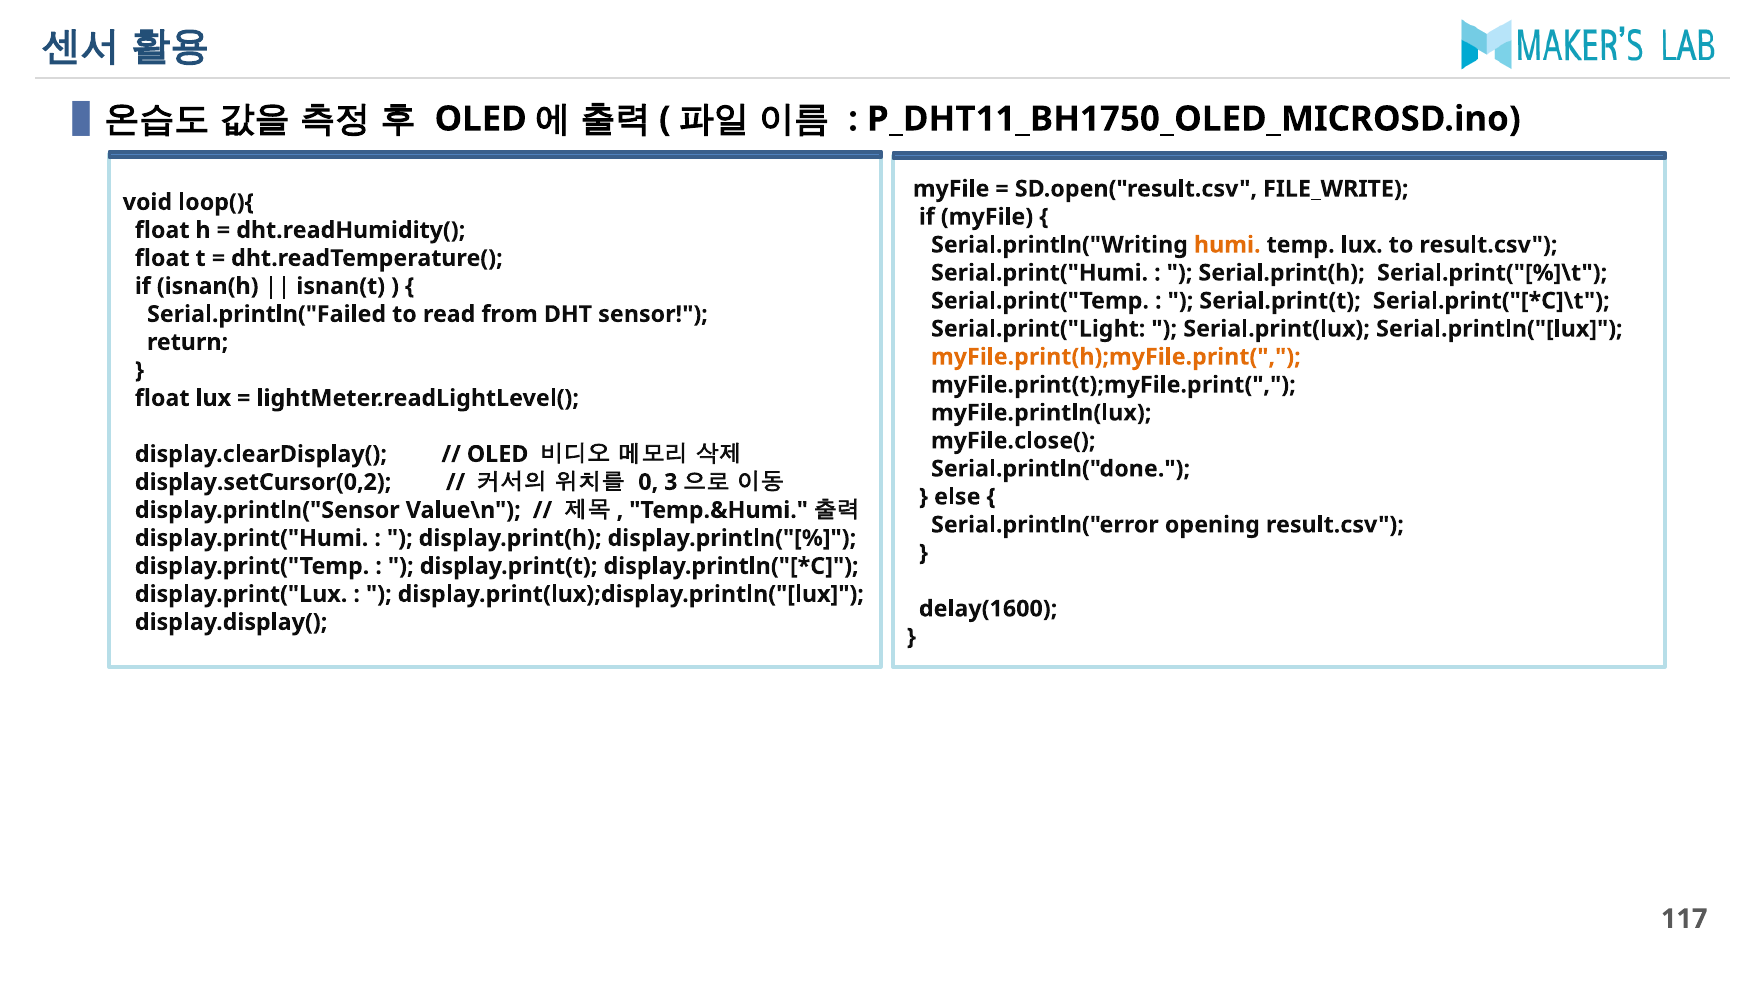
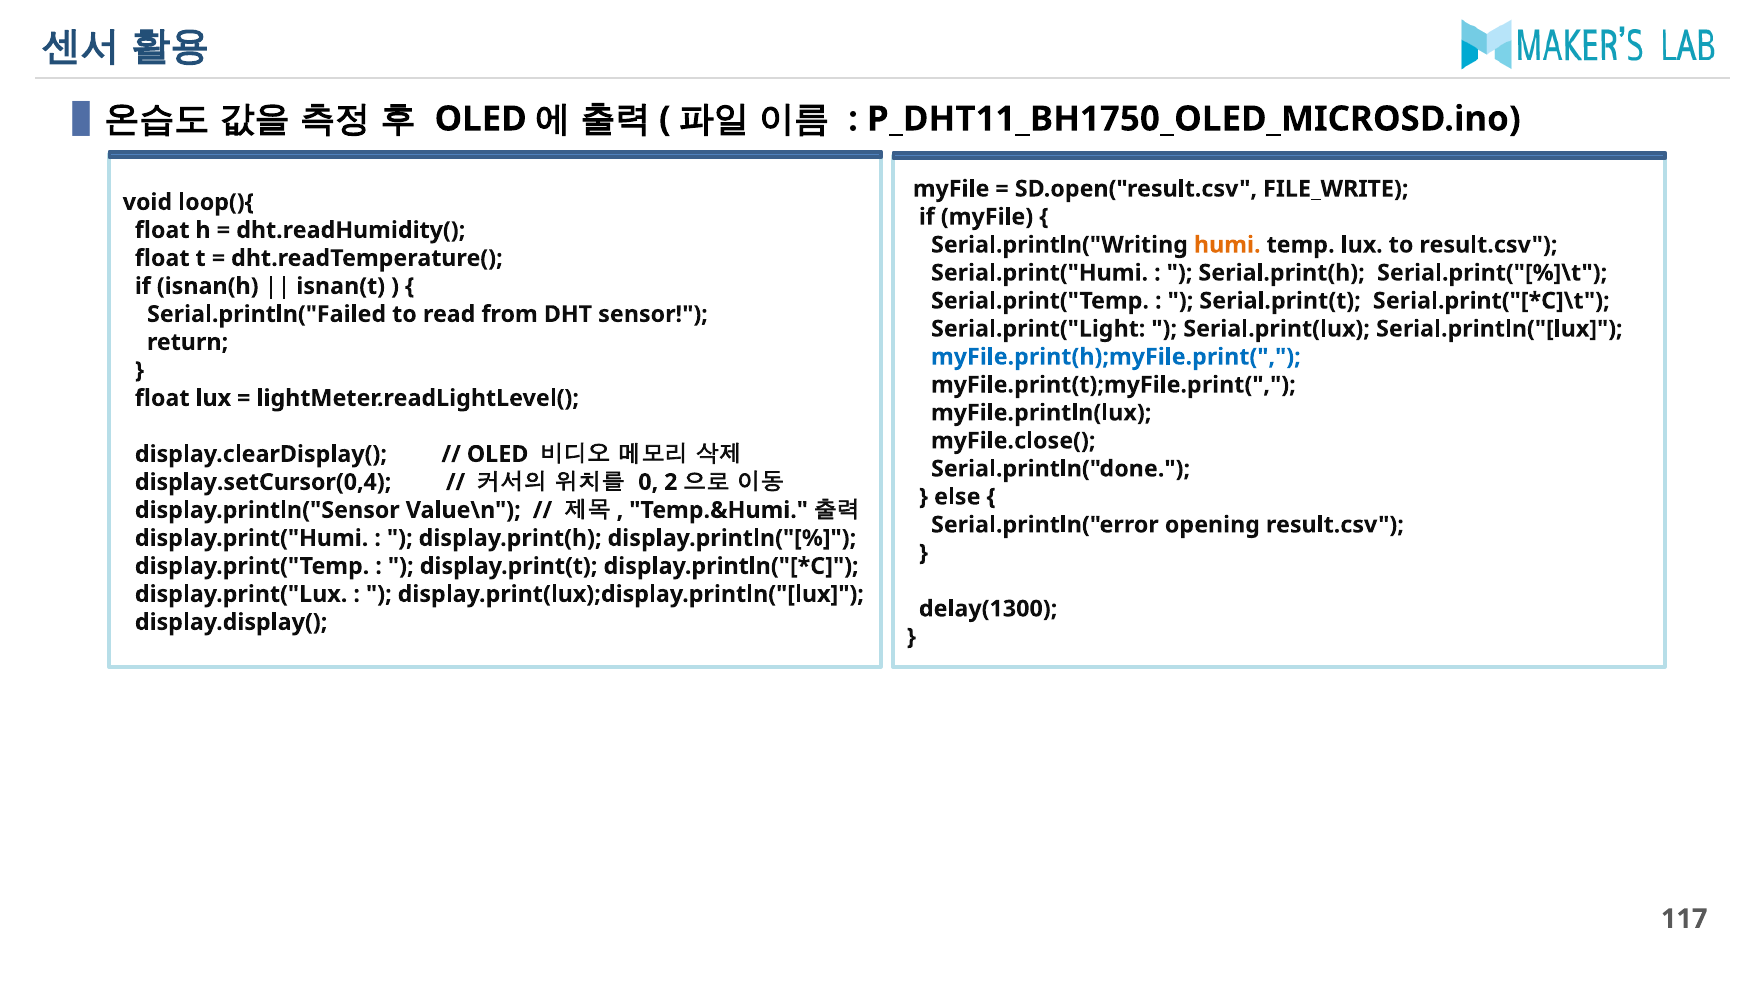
myFile.print(h);myFile.print( colour: orange -> blue (1116, 357)
display.setCursor(0,2: display.setCursor(0,2 -> display.setCursor(0,4 (263, 482)
3: 3 -> 2 (671, 482)
delay(1600: delay(1600 -> delay(1300 (988, 609)
